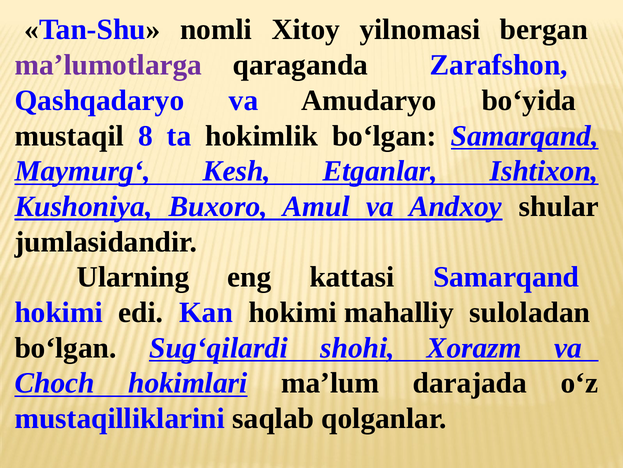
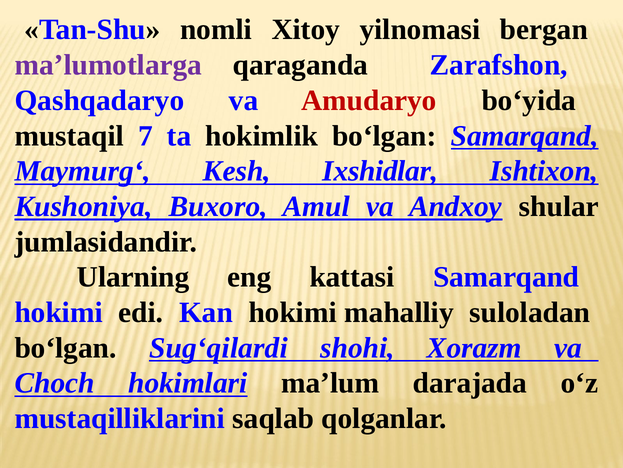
Amudaryo colour: black -> red (369, 100)
8: 8 -> 7 (145, 136)
Etganlar: Etganlar -> Ixshidlar (380, 171)
